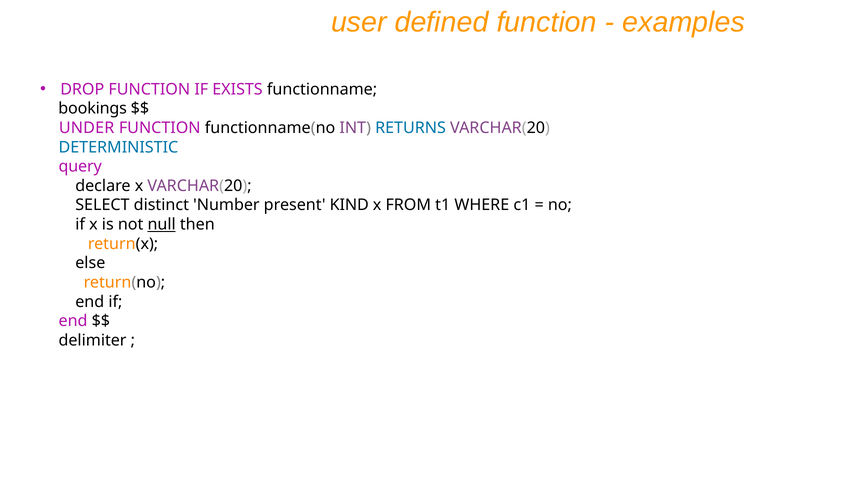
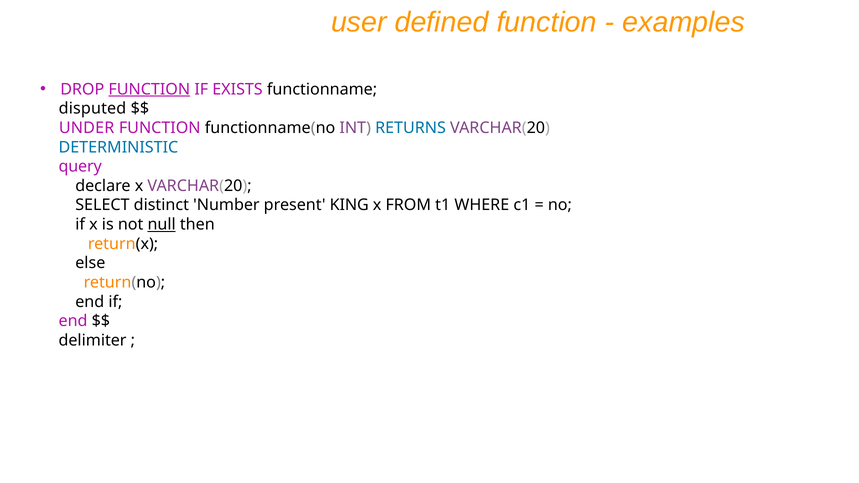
FUNCTION underline: none -> present (149, 89)
bookings: bookings -> disputed (92, 109)
KIND: KIND -> KING (349, 205)
